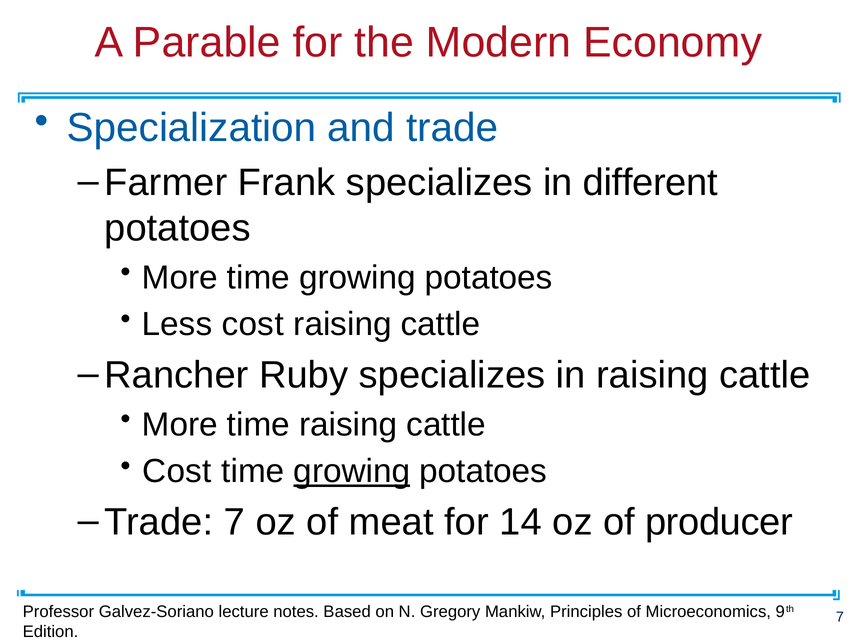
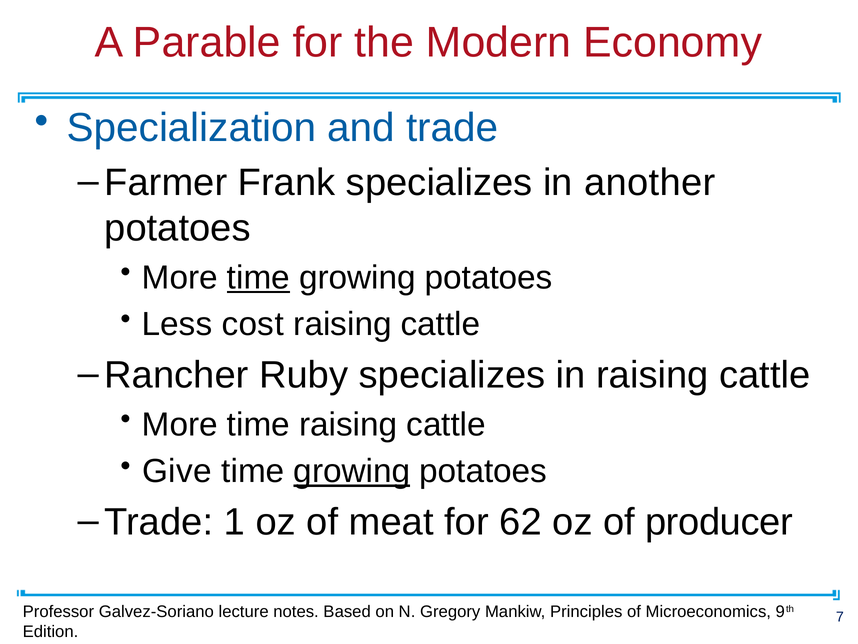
different: different -> another (650, 182)
time underline: none -> present (258, 277)
Cost: Cost -> Give (177, 471)
Trade 7: 7 -> 1 (234, 522)
14: 14 -> 62 (521, 522)
